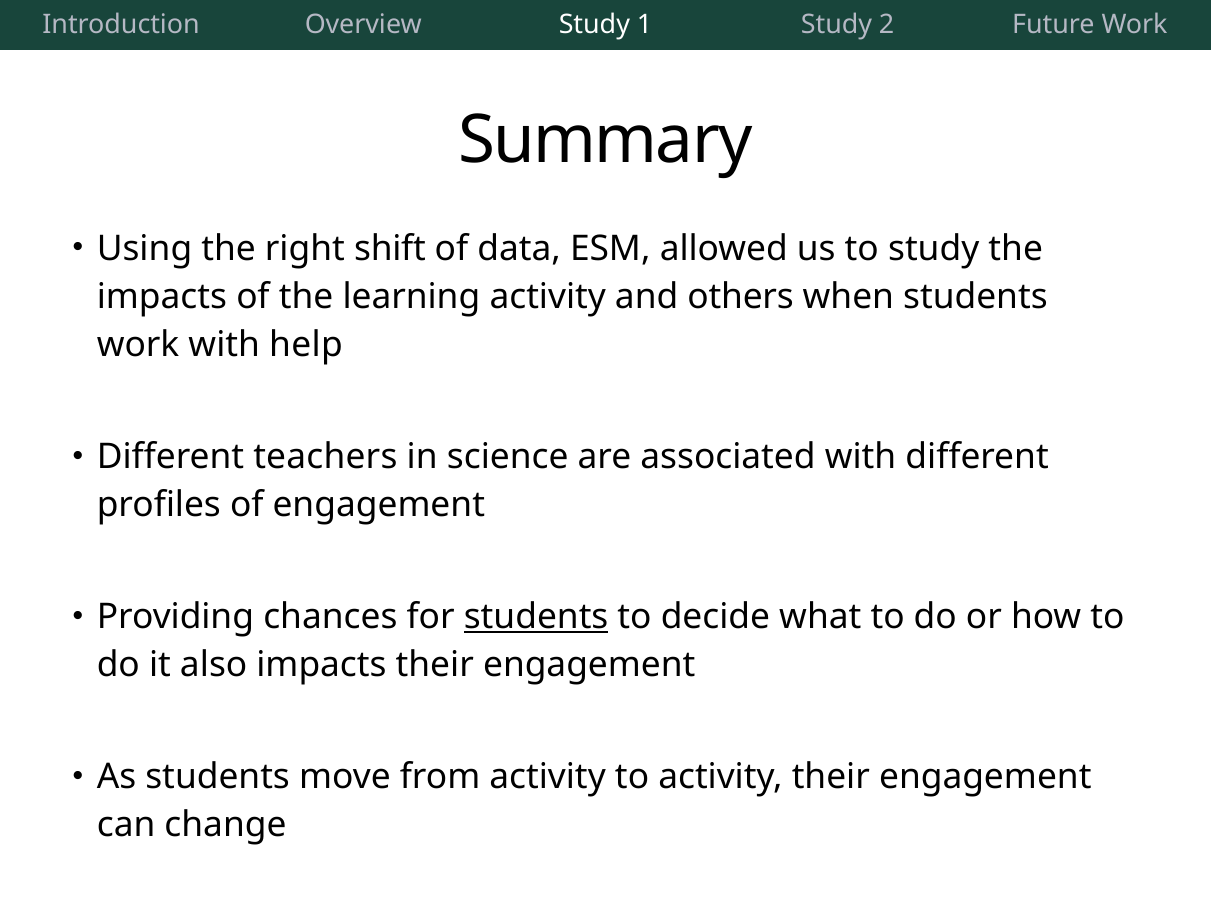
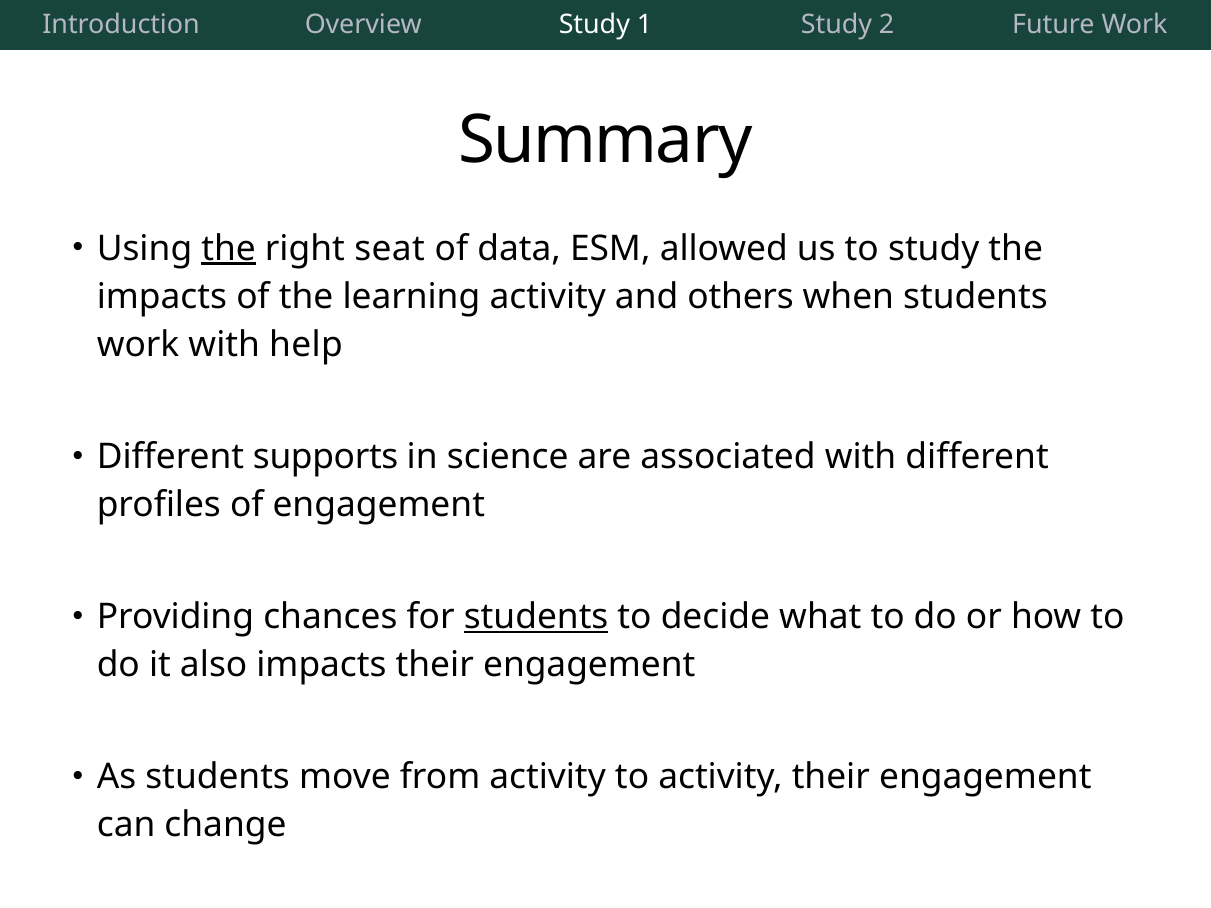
the underline: none -> present (229, 248)
shift: shift -> seat (390, 248)
teachers: teachers -> supports (326, 457)
